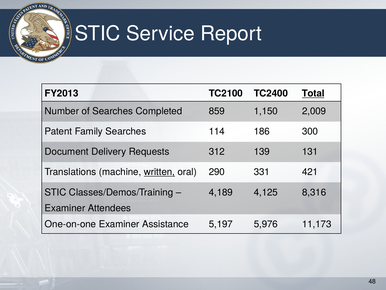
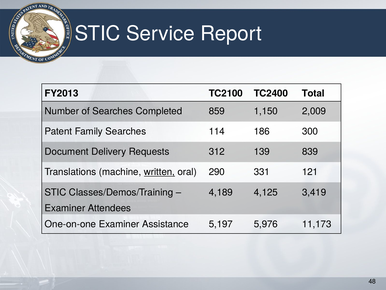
Total underline: present -> none (313, 93)
131: 131 -> 839 (310, 152)
421: 421 -> 121 (310, 172)
8,316: 8,316 -> 3,419 (314, 192)
